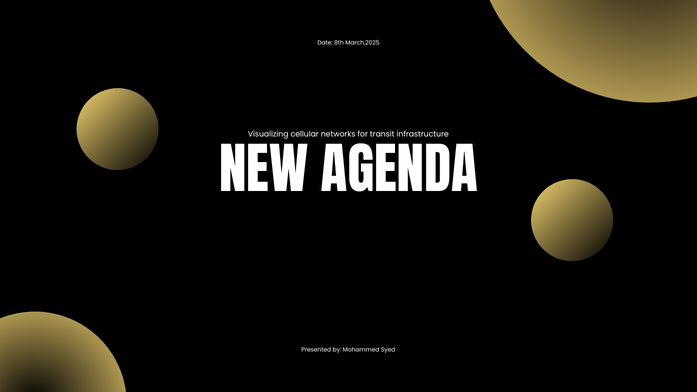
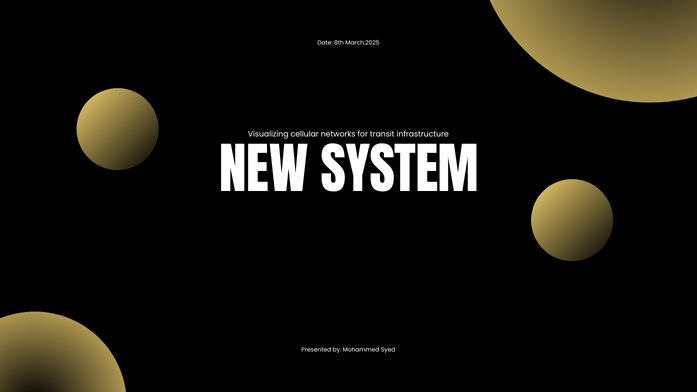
AGENDA: AGENDA -> SYSTEM (400, 173)
